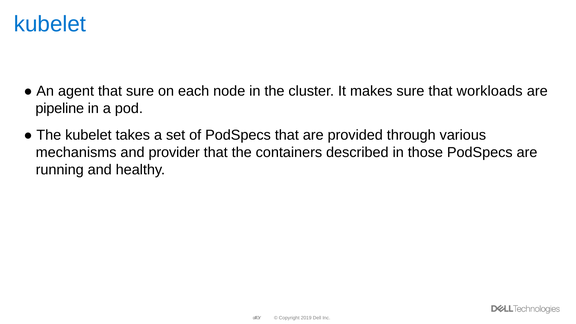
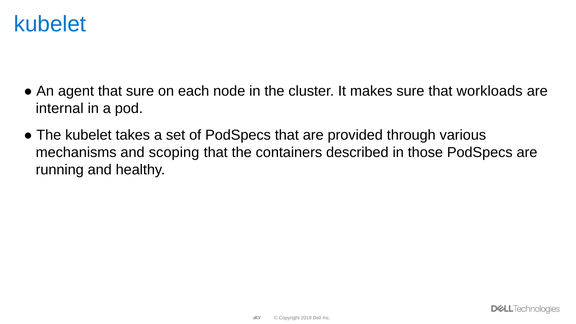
pipeline: pipeline -> internal (60, 108)
provider: provider -> scoping (174, 152)
